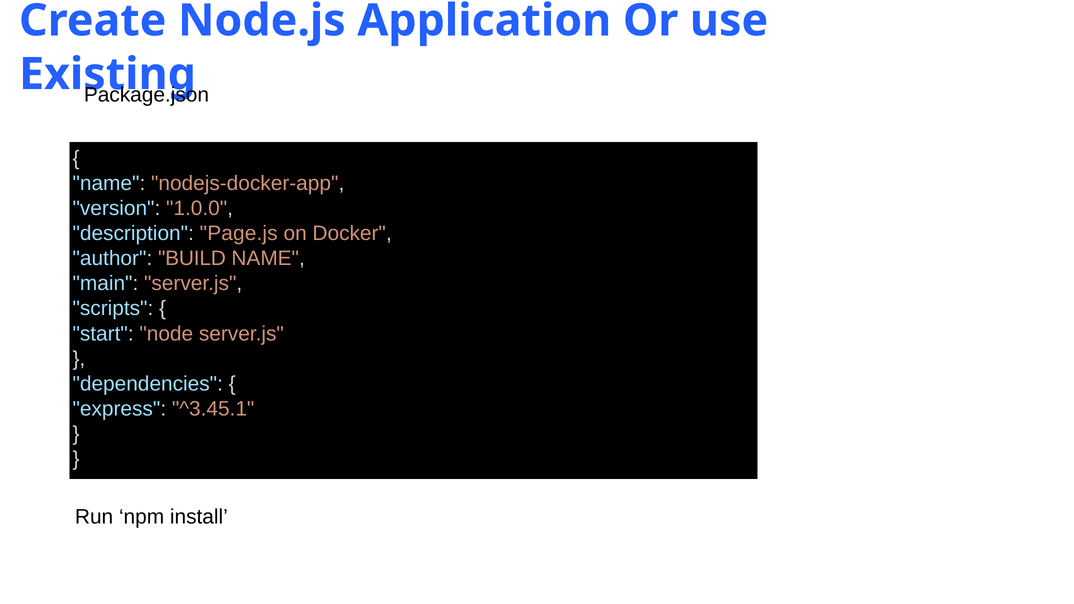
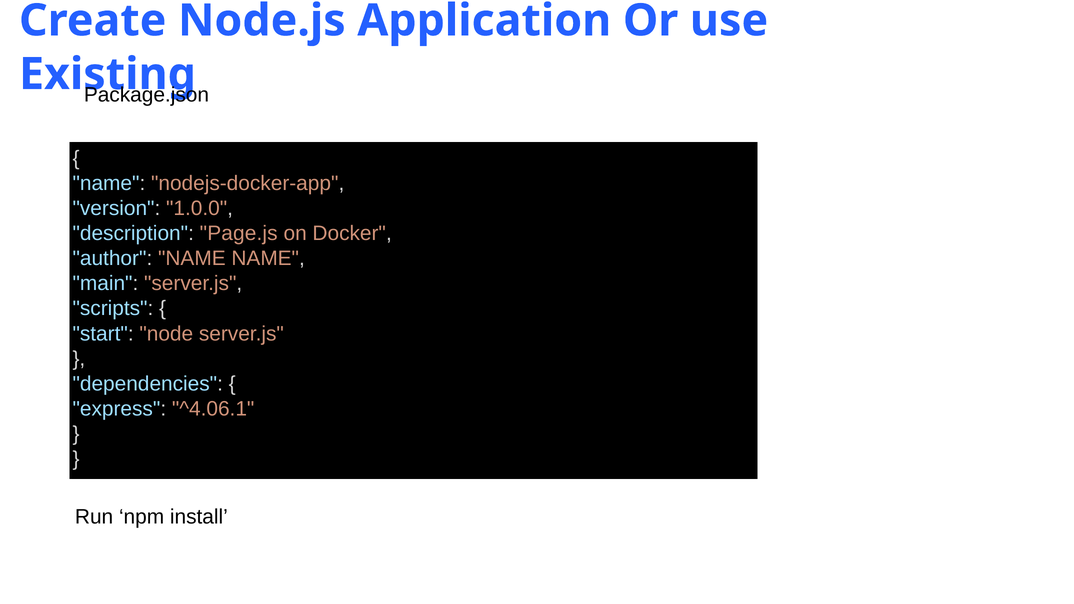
author BUILD: BUILD -> NAME (192, 259)
^3.45.1: ^3.45.1 -> ^4.06.1 (213, 409)
